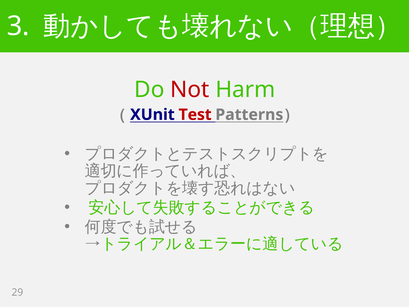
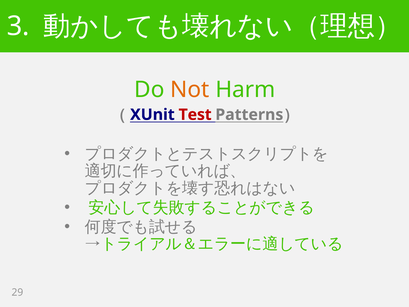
Not colour: red -> orange (190, 90)
